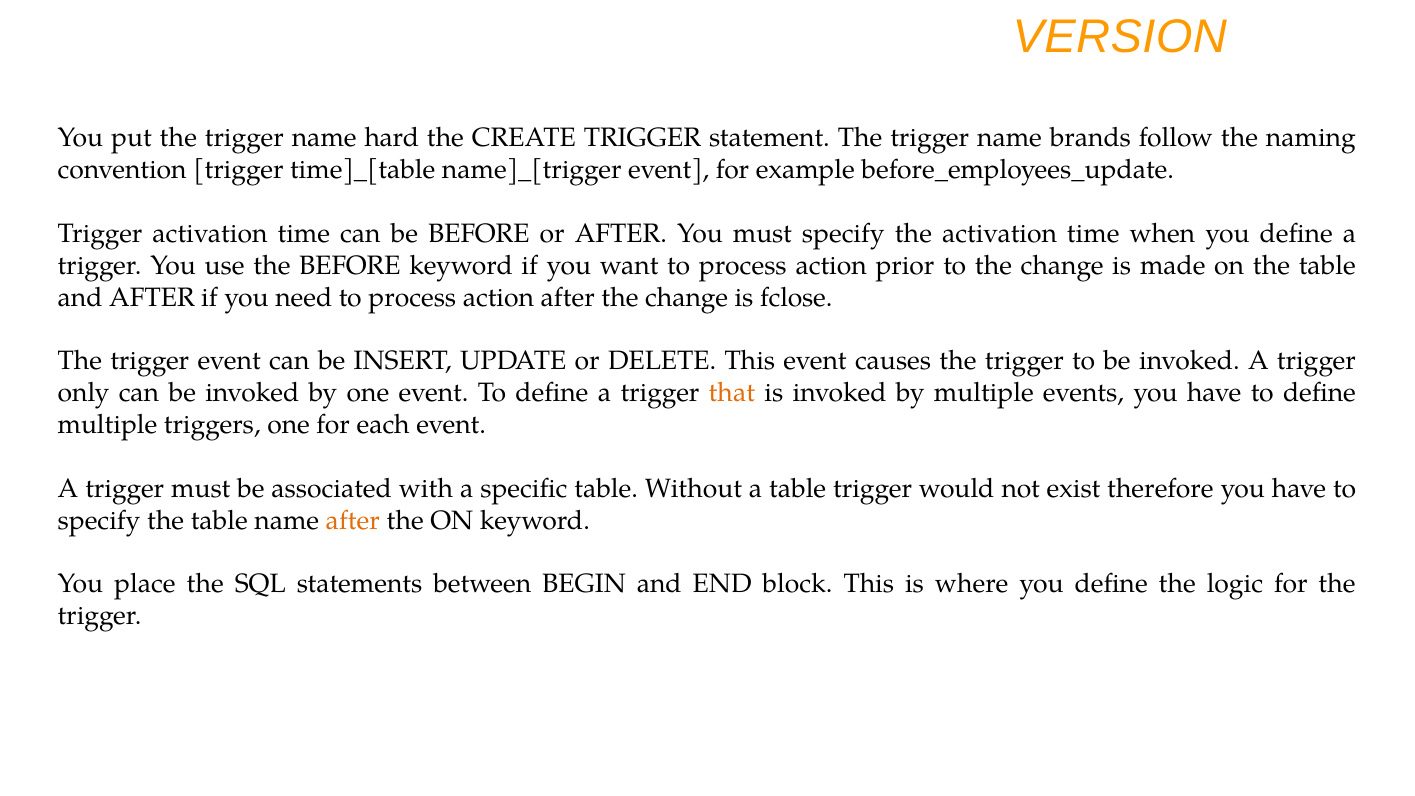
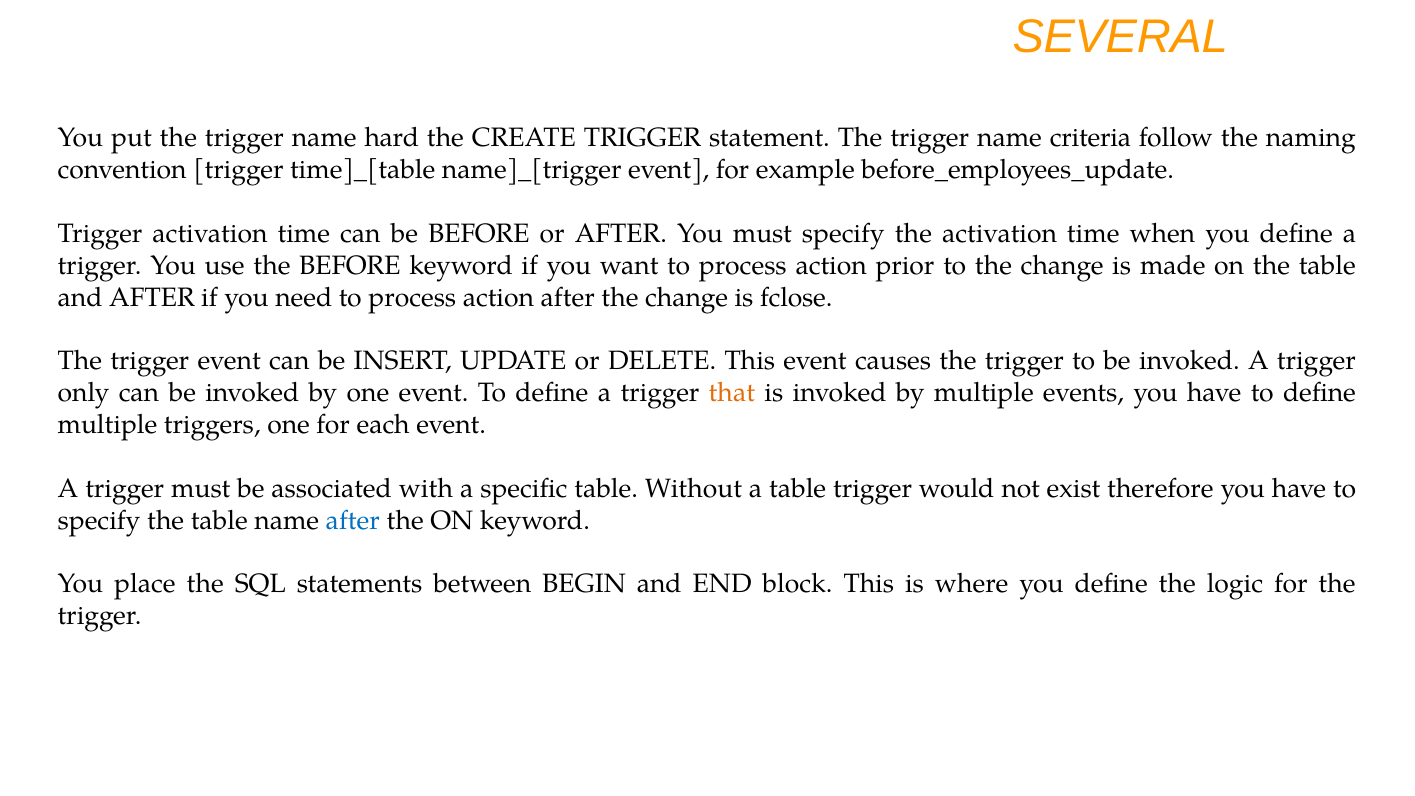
VERSION: VERSION -> SEVERAL (1120, 37)
brands: brands -> criteria (1090, 138)
after colour: orange -> blue (353, 520)
